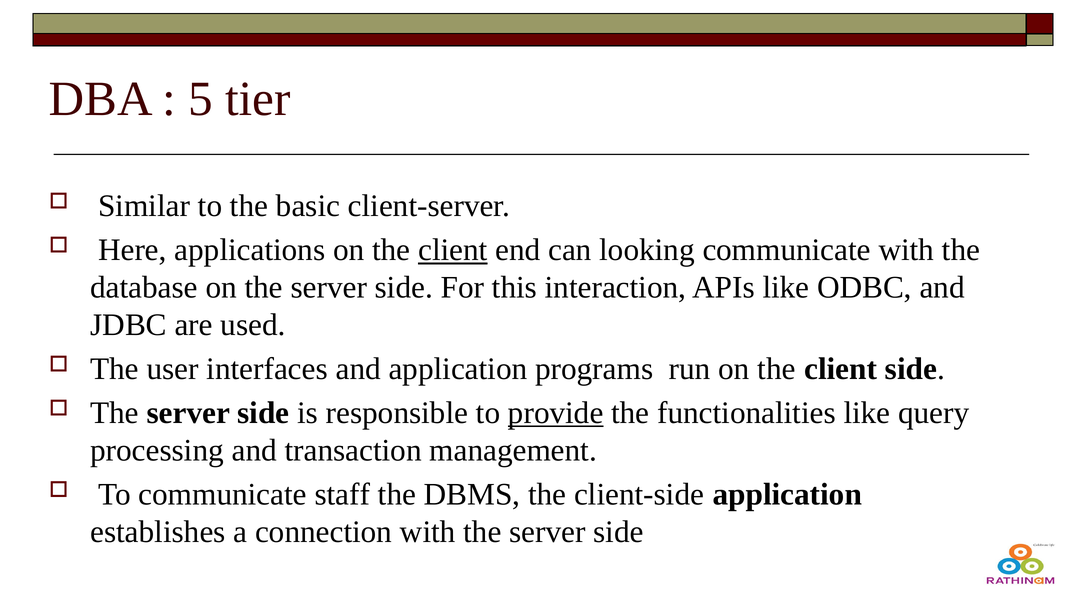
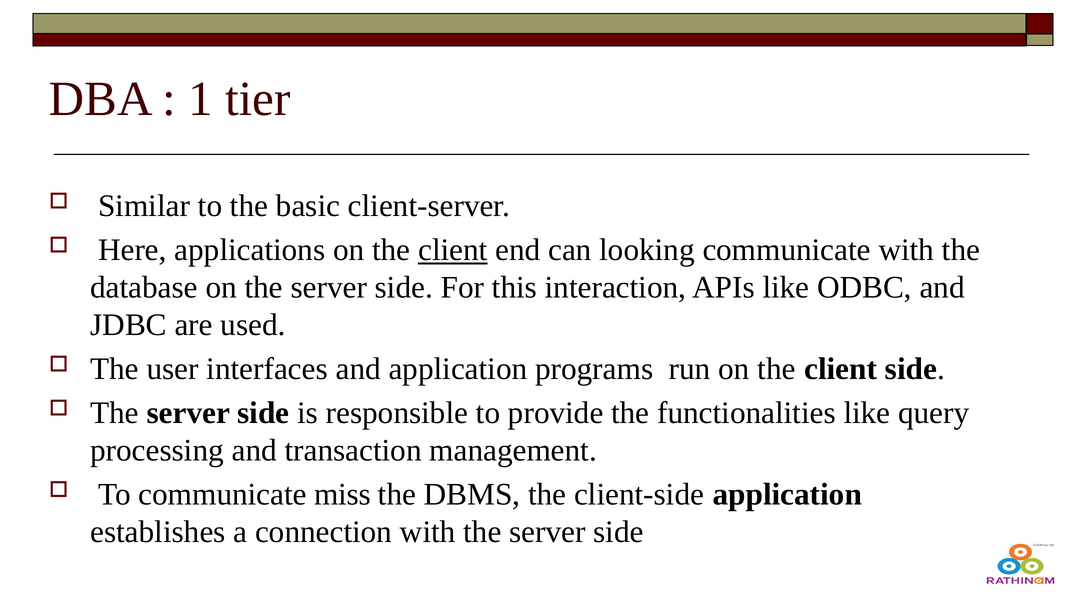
5: 5 -> 1 (201, 99)
provide underline: present -> none (556, 413)
staff: staff -> miss (343, 494)
